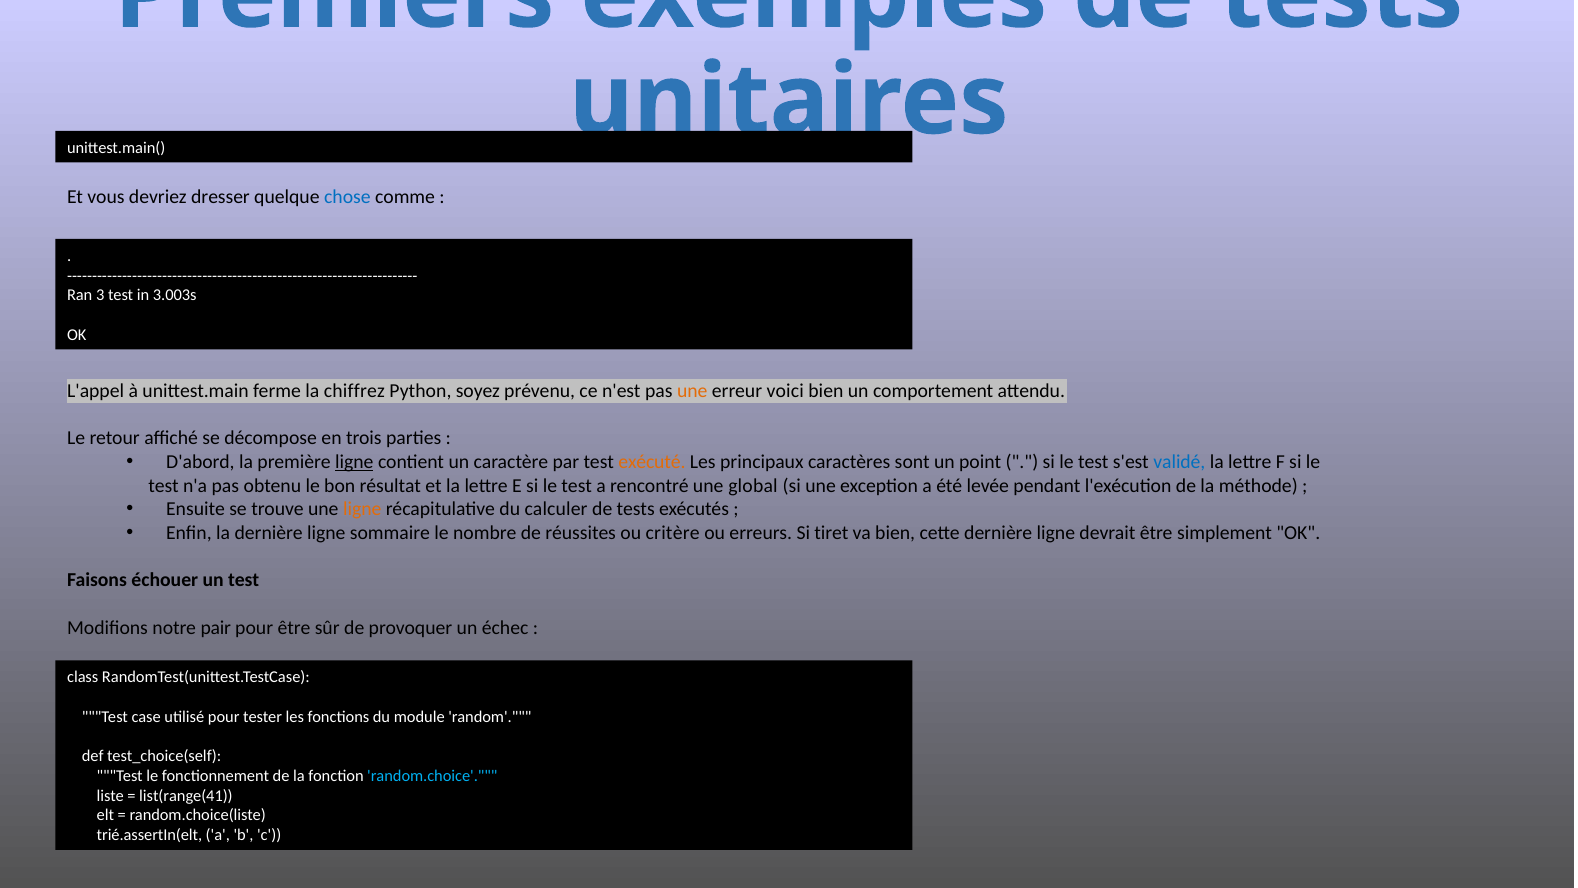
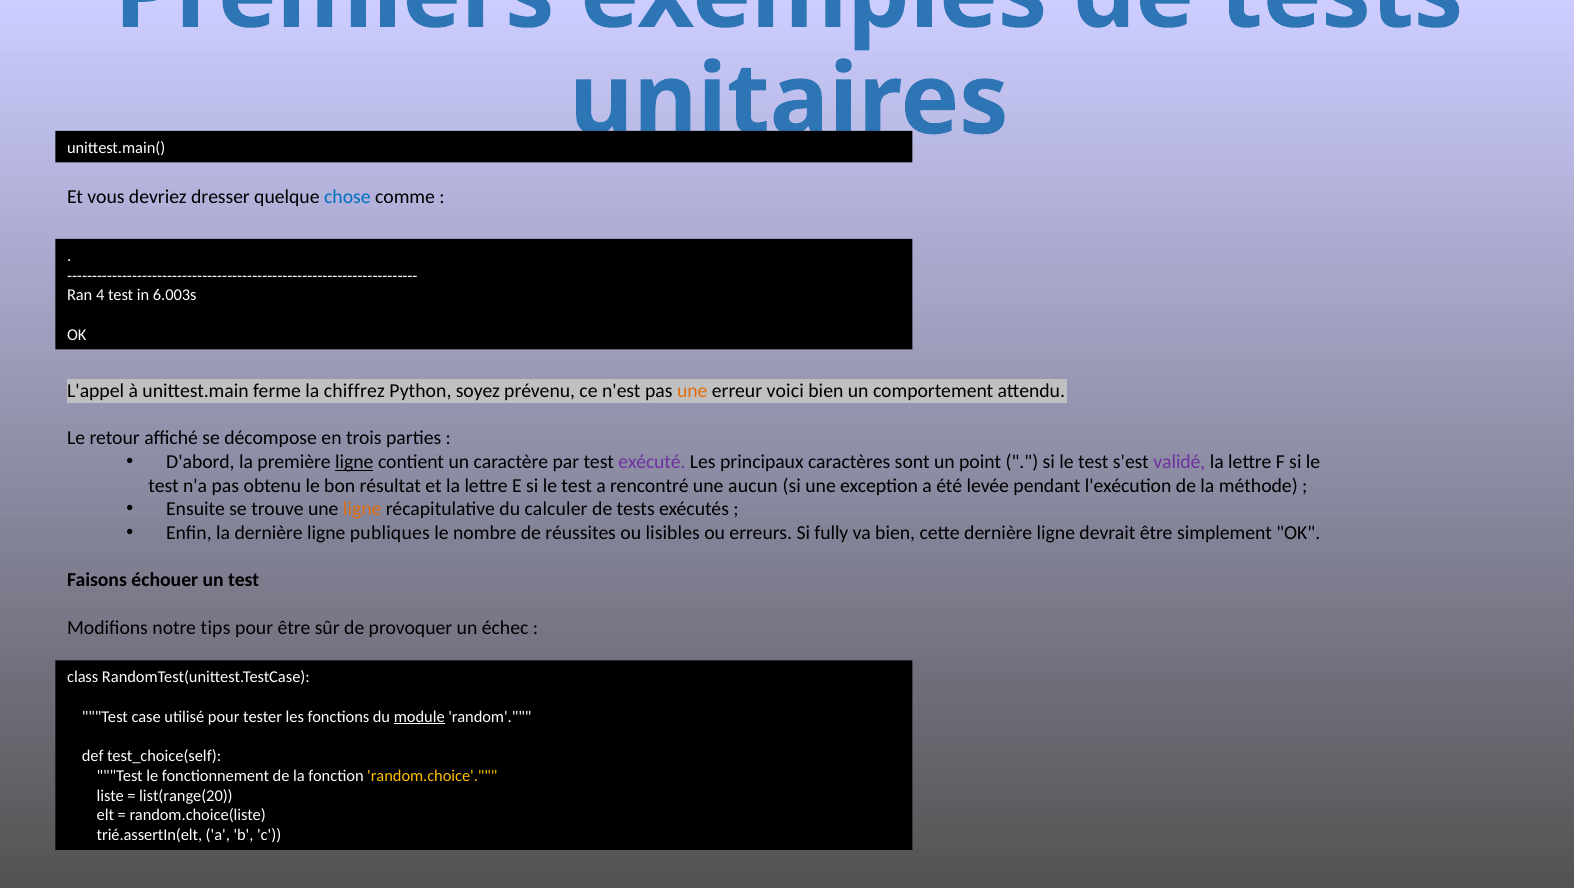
3: 3 -> 4 (100, 295)
3.003s: 3.003s -> 6.003s (175, 295)
exécuté colour: orange -> purple (652, 462)
validé colour: blue -> purple (1179, 462)
global: global -> aucun (753, 486)
sommaire: sommaire -> publiques (390, 533)
critère: critère -> lisibles (673, 533)
tiret: tiret -> fully (831, 533)
pair: pair -> tips (216, 628)
module underline: none -> present (419, 716)
random.choice colour: light blue -> yellow (432, 776)
list(range(41: list(range(41 -> list(range(20 (186, 795)
